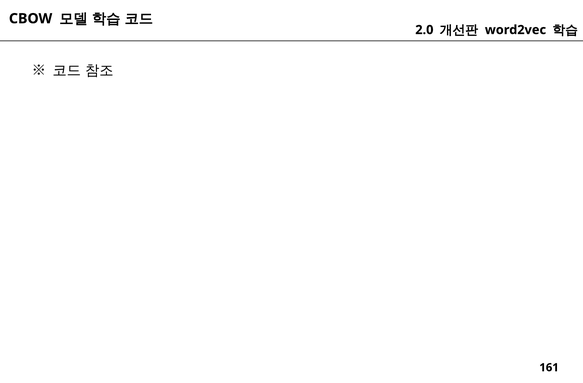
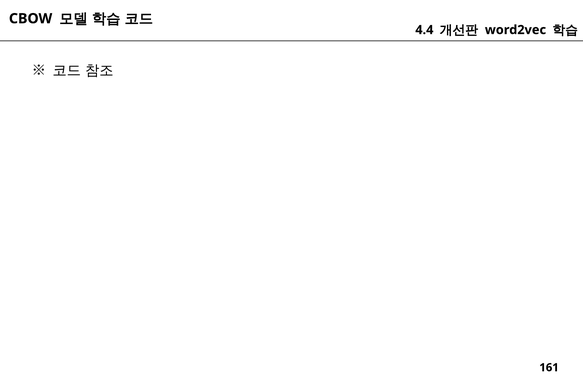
2.0: 2.0 -> 4.4 (424, 30)
